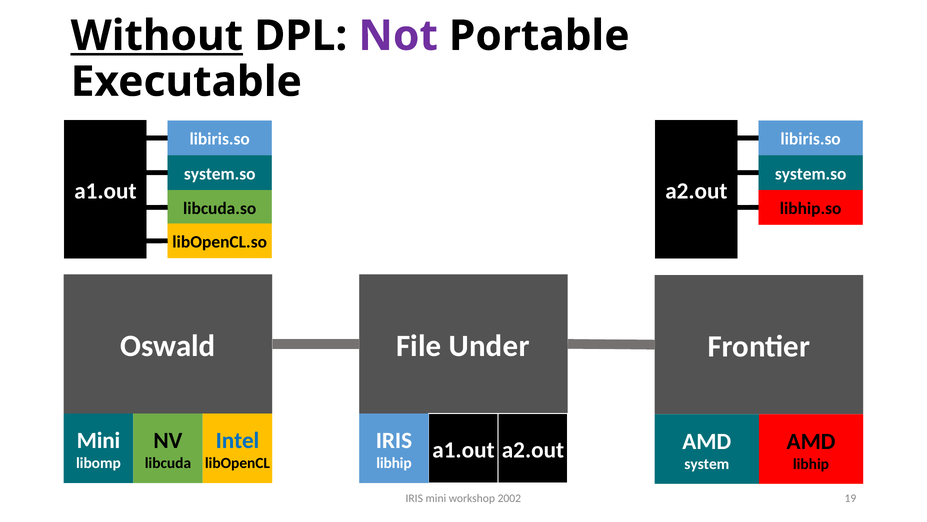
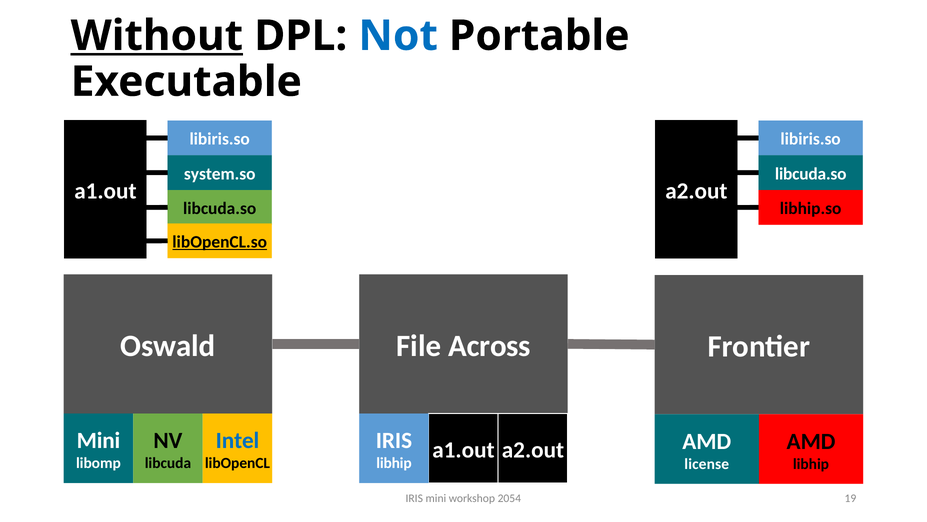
Not colour: purple -> blue (398, 36)
system.so: system.so -> libcuda.so (811, 174)
libOpenCL.so underline: none -> present (220, 242)
Under: Under -> Across (489, 346)
system: system -> license (707, 463)
2002: 2002 -> 2054 (509, 498)
